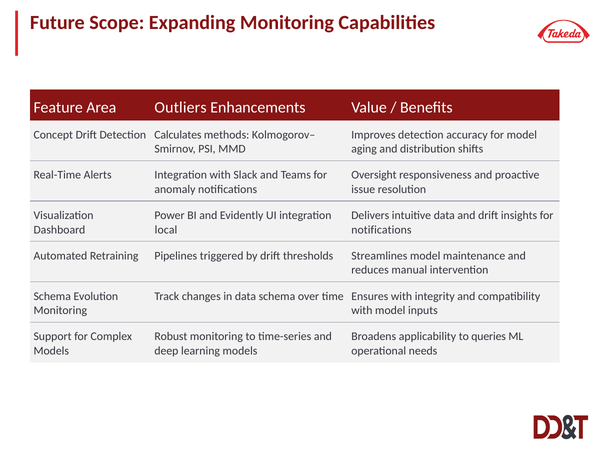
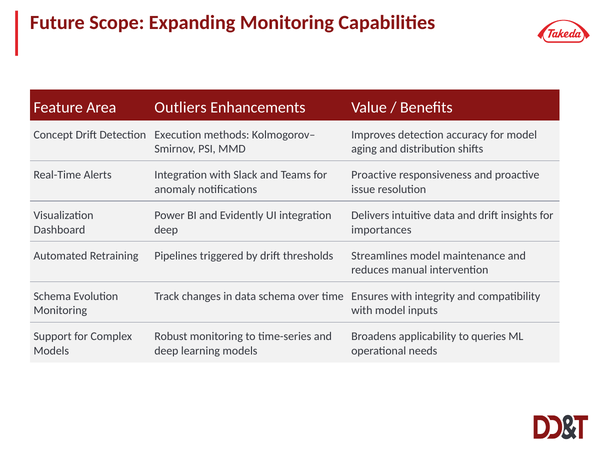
Calculates: Calculates -> Execution (178, 135)
Oversight: Oversight -> Proactive (374, 175)
local: local -> deep (166, 230)
notifications: notifications -> importances (381, 230)
